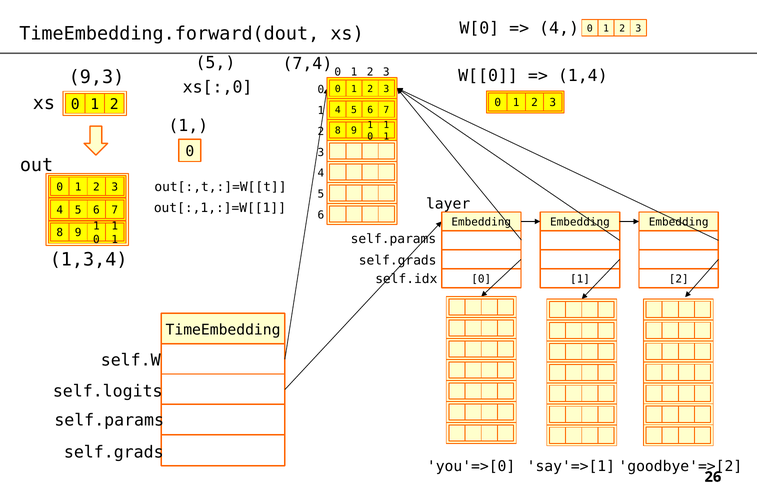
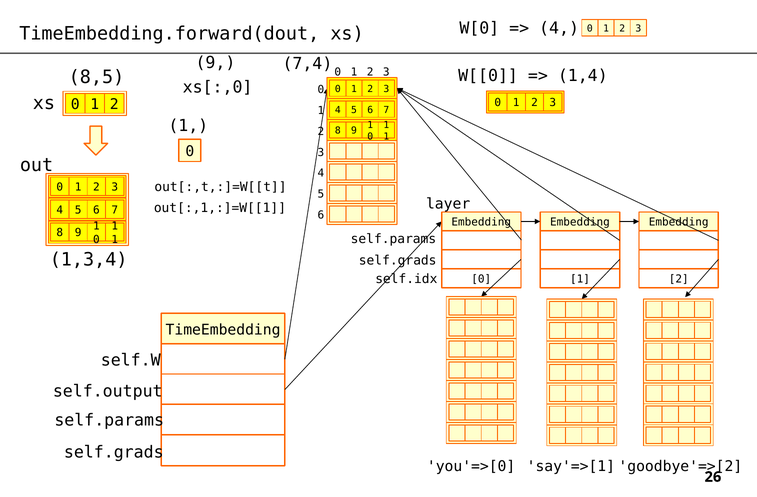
5: 5 -> 9 (215, 63)
9,3: 9,3 -> 8,5 (96, 77)
self.logits: self.logits -> self.output (108, 391)
